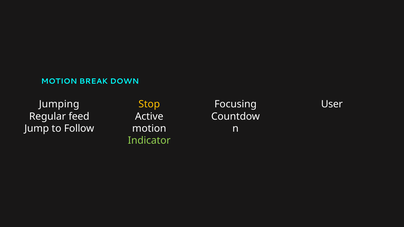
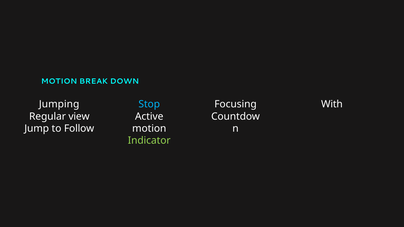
Stop colour: yellow -> light blue (149, 104)
User: User -> With (332, 104)
feed: feed -> view (79, 117)
